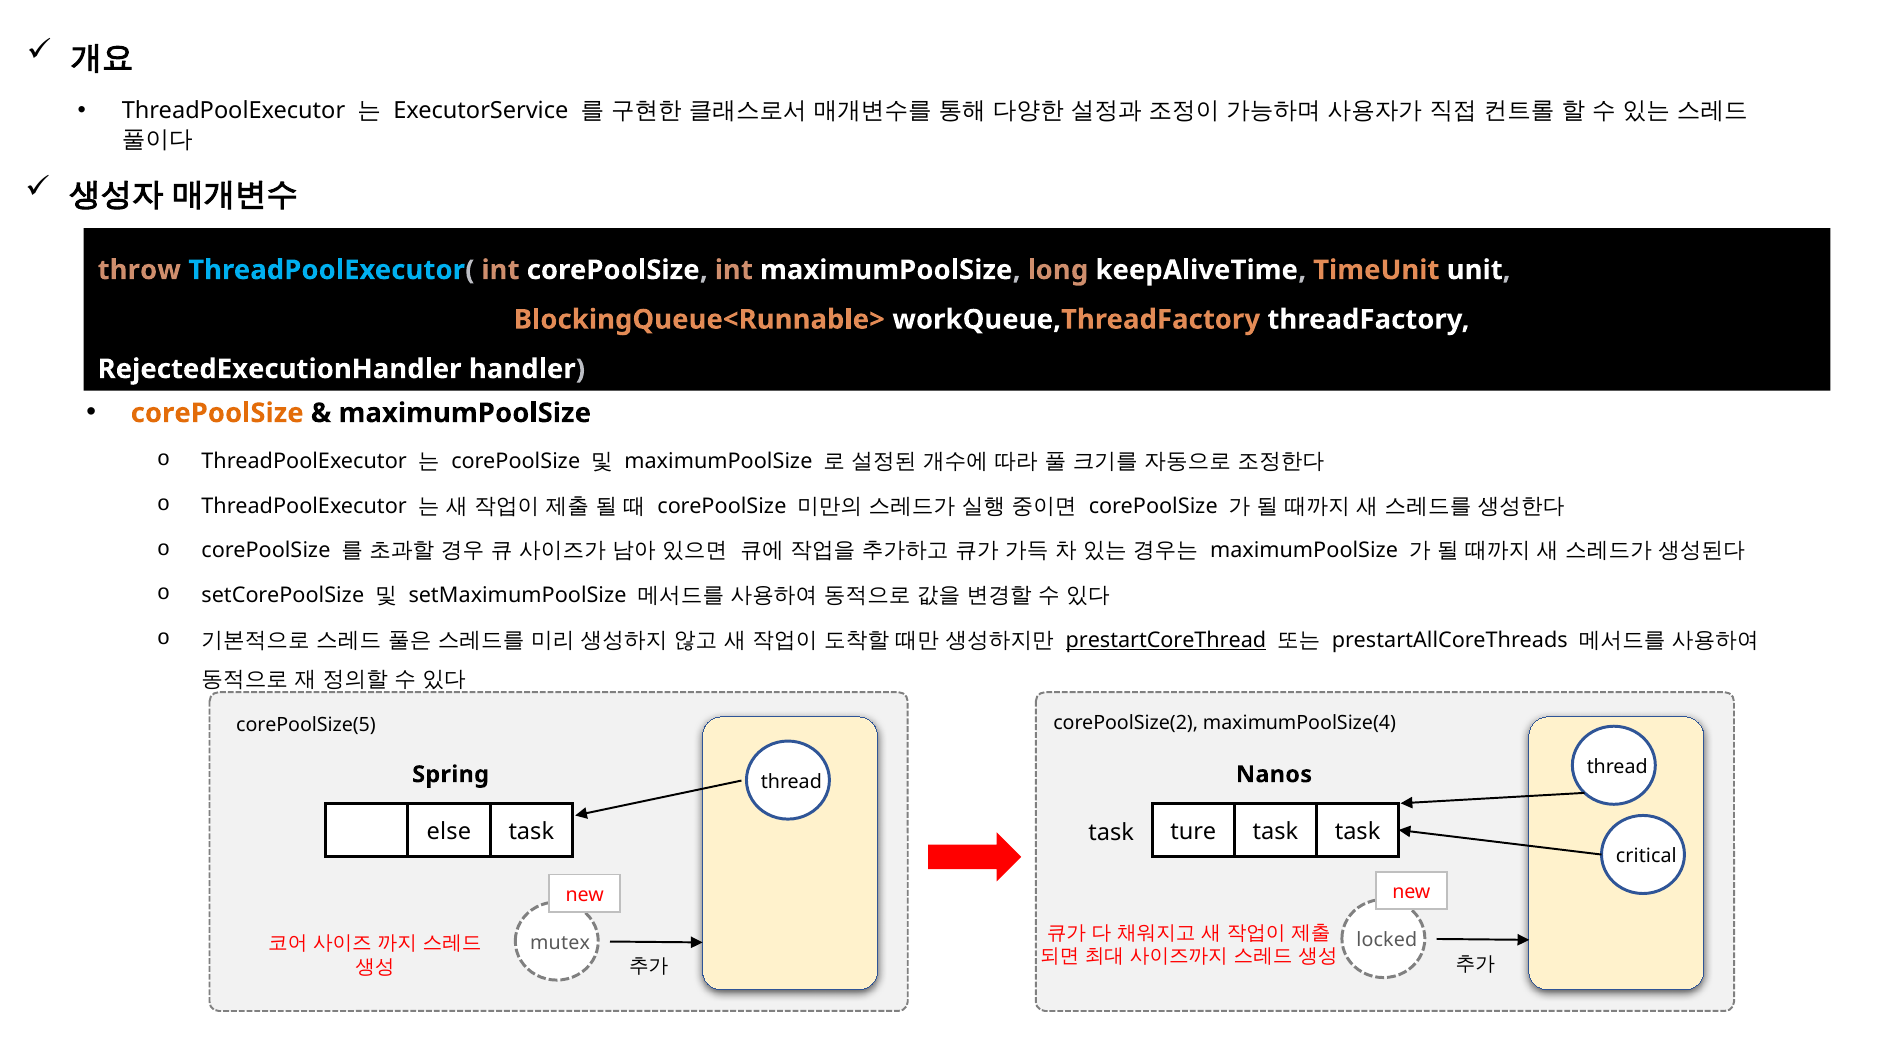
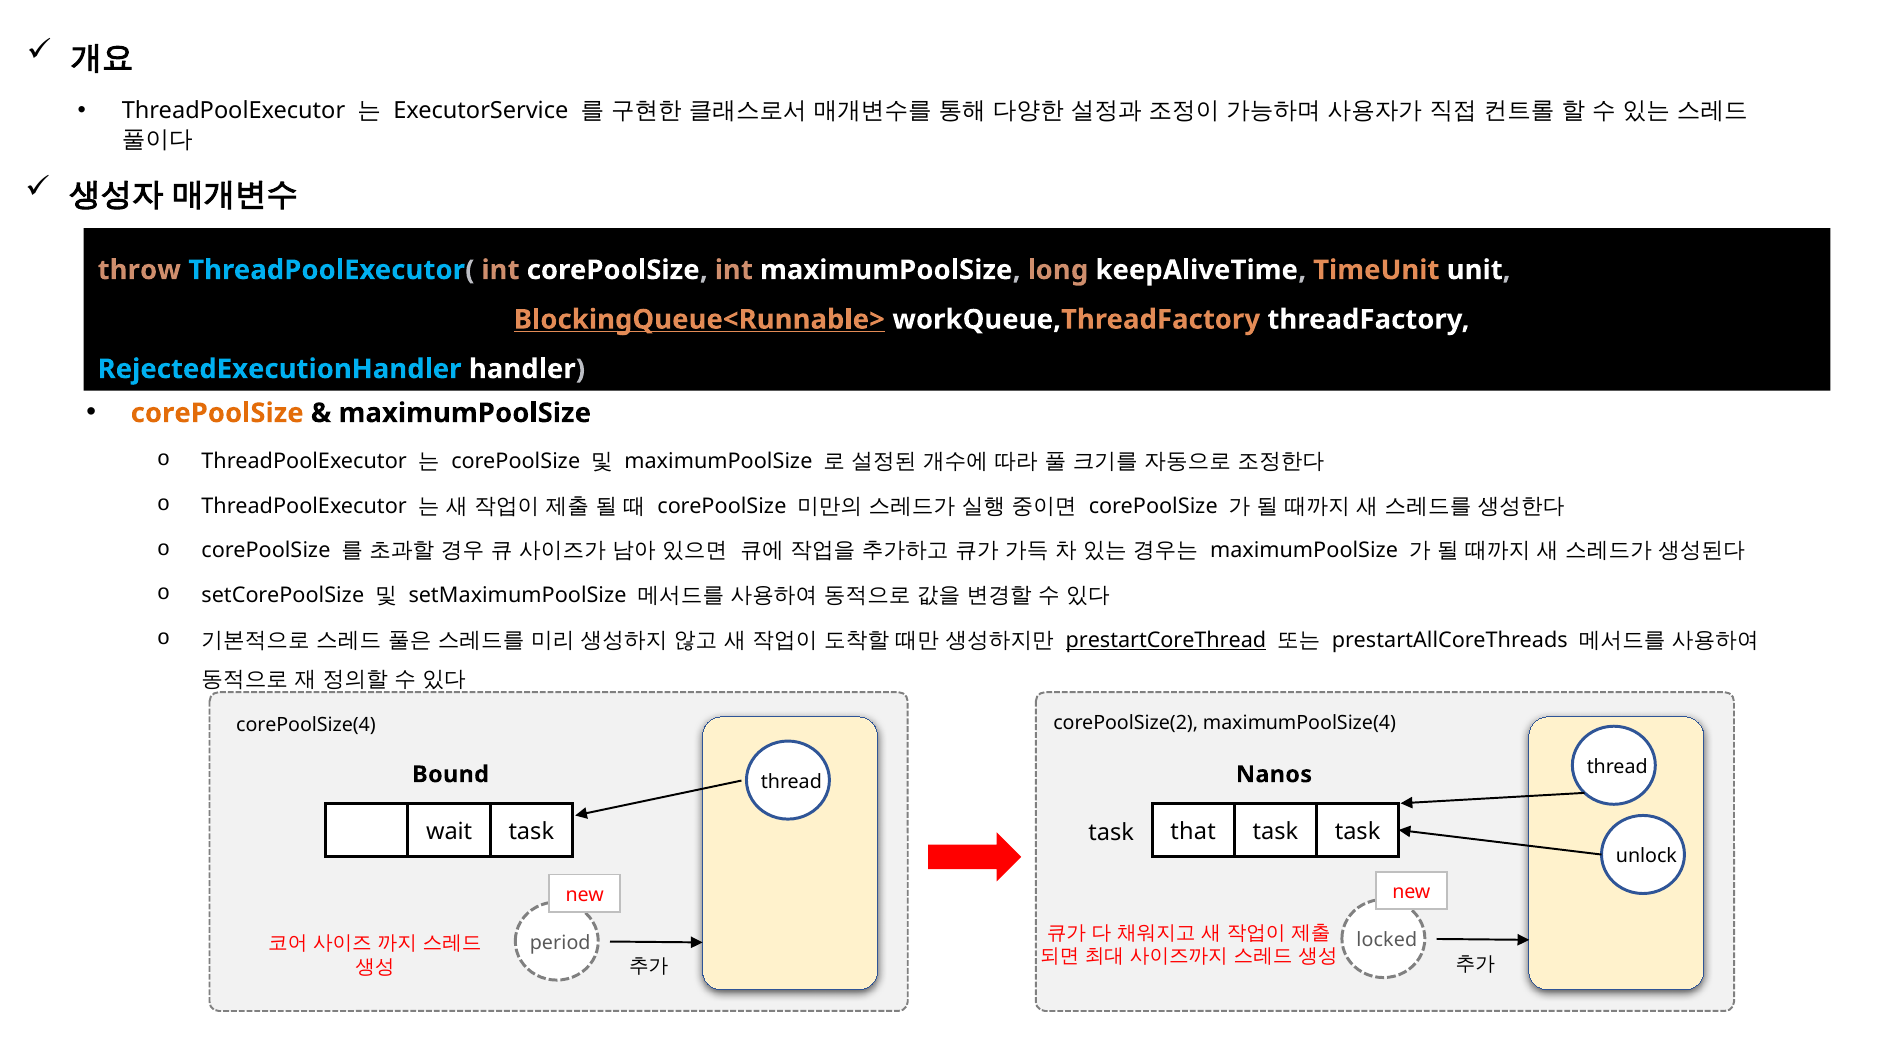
BlockingQueue<Runnable> underline: none -> present (699, 320)
RejectedExecutionHandler colour: white -> light blue (280, 369)
corePoolSize(5: corePoolSize(5 -> corePoolSize(4 (306, 725)
Spring: Spring -> Bound (451, 775)
else: else -> wait (449, 832)
ture: ture -> that (1193, 832)
critical: critical -> unlock (1646, 857)
mutex: mutex -> period (560, 943)
